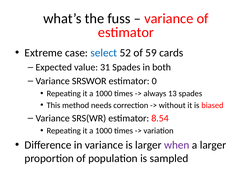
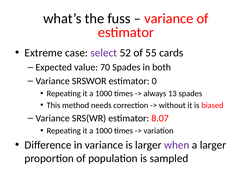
select colour: blue -> purple (104, 53)
59: 59 -> 55 (151, 53)
31: 31 -> 70 (105, 67)
8.54: 8.54 -> 8.07 (160, 118)
